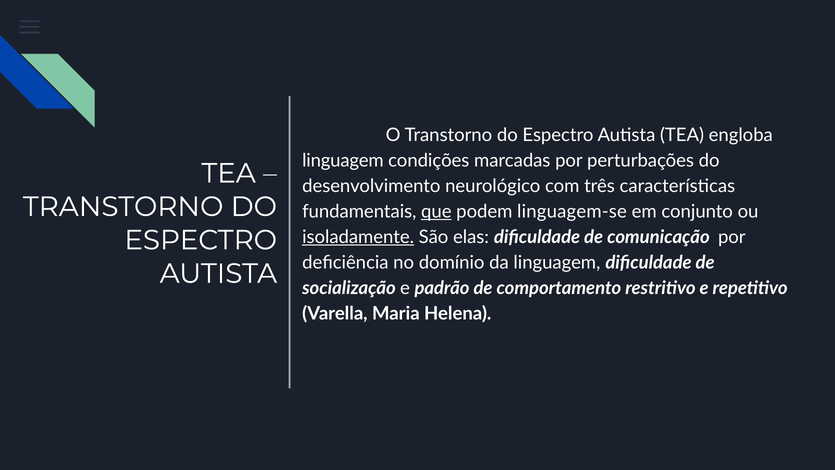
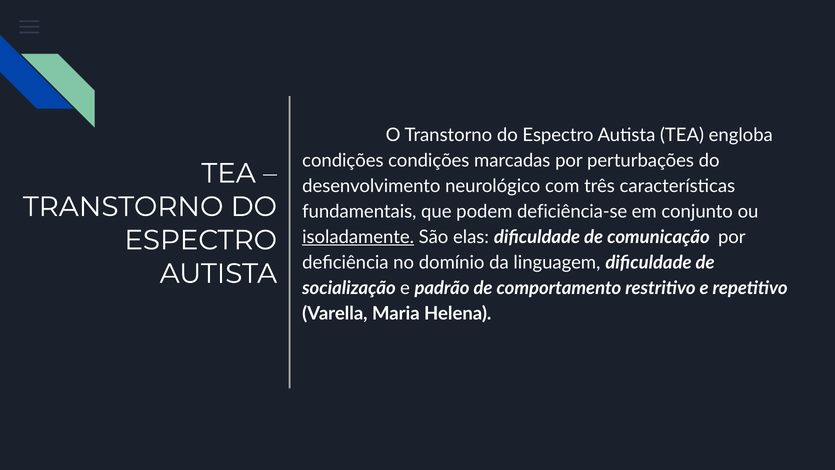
linguagem: linguagem -> condições (343, 160)
que underline: present -> none (436, 212)
linguagem-se: linguagem-se -> deficiência-se (572, 212)
